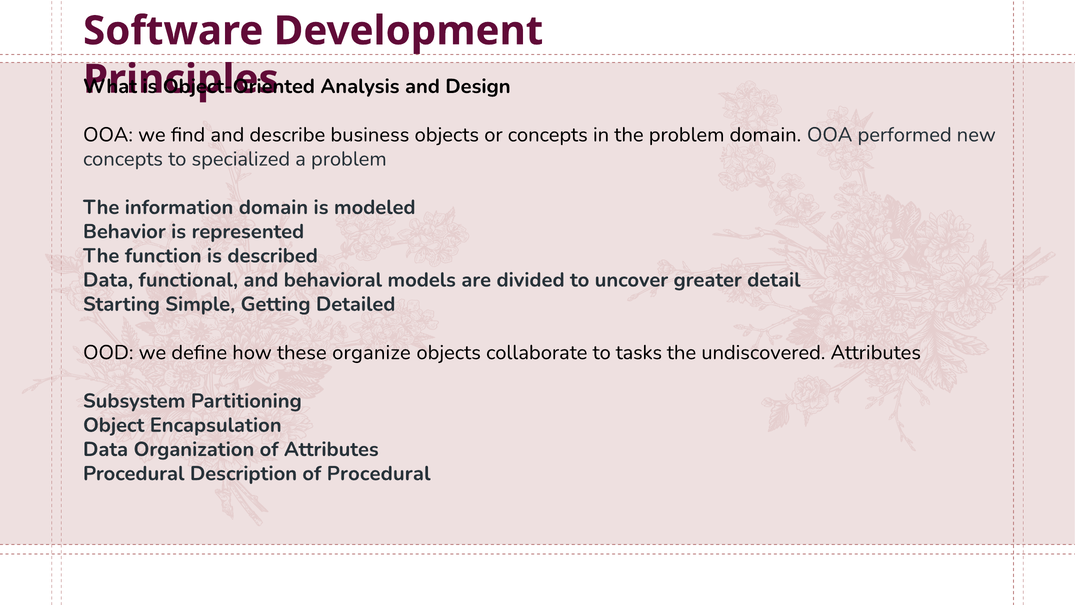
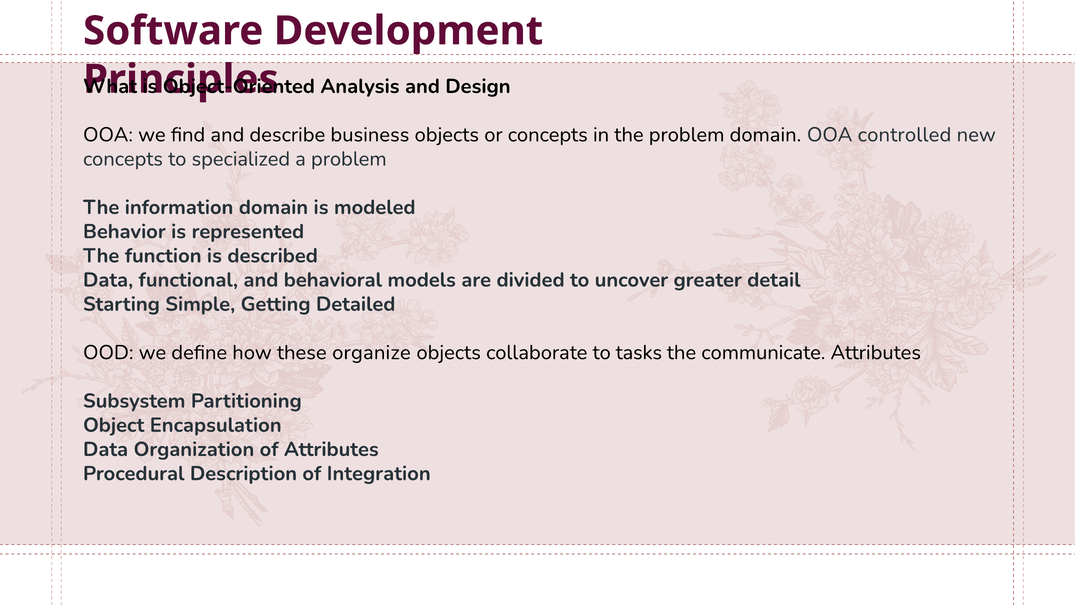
performed: performed -> controlled (904, 135)
undiscovered: undiscovered -> communicate (763, 352)
of Procedural: Procedural -> Integration (379, 473)
